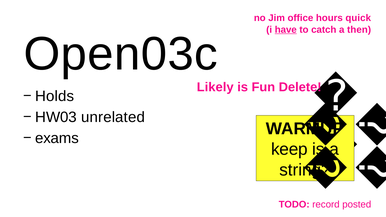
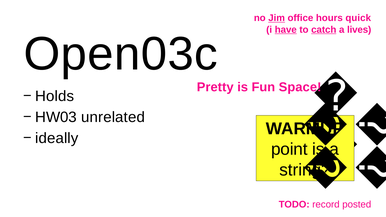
Jim underline: none -> present (277, 18)
catch underline: none -> present (324, 30)
then: then -> lives (359, 30)
Likely: Likely -> Pretty (215, 87)
Delete: Delete -> Space (300, 87)
exams: exams -> ideally (57, 138)
keep: keep -> point (289, 149)
